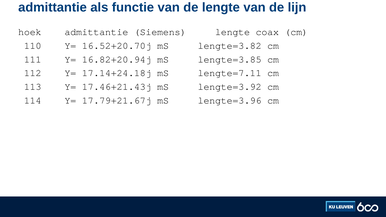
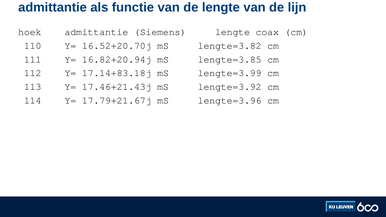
17.14+24.18j: 17.14+24.18j -> 17.14+83.18j (117, 73)
lengte=7.11: lengte=7.11 -> lengte=3.99 (230, 73)
